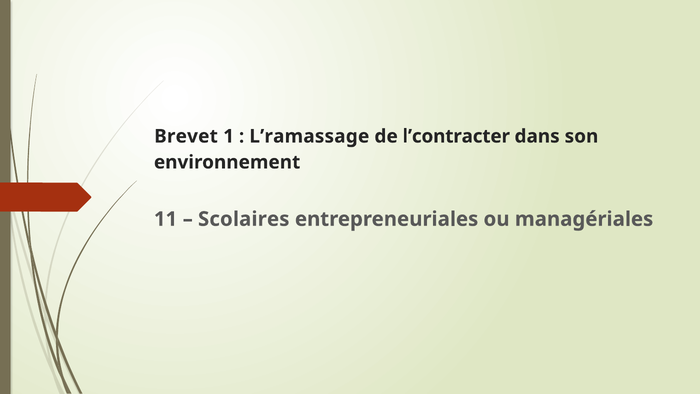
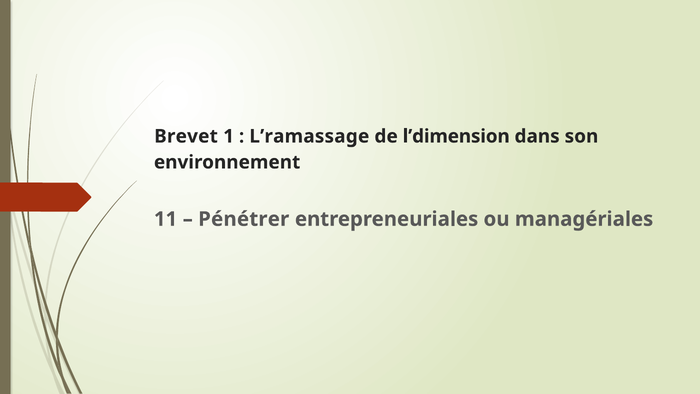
l’contracter: l’contracter -> l’dimension (456, 136)
Scolaires: Scolaires -> Pénétrer (244, 219)
